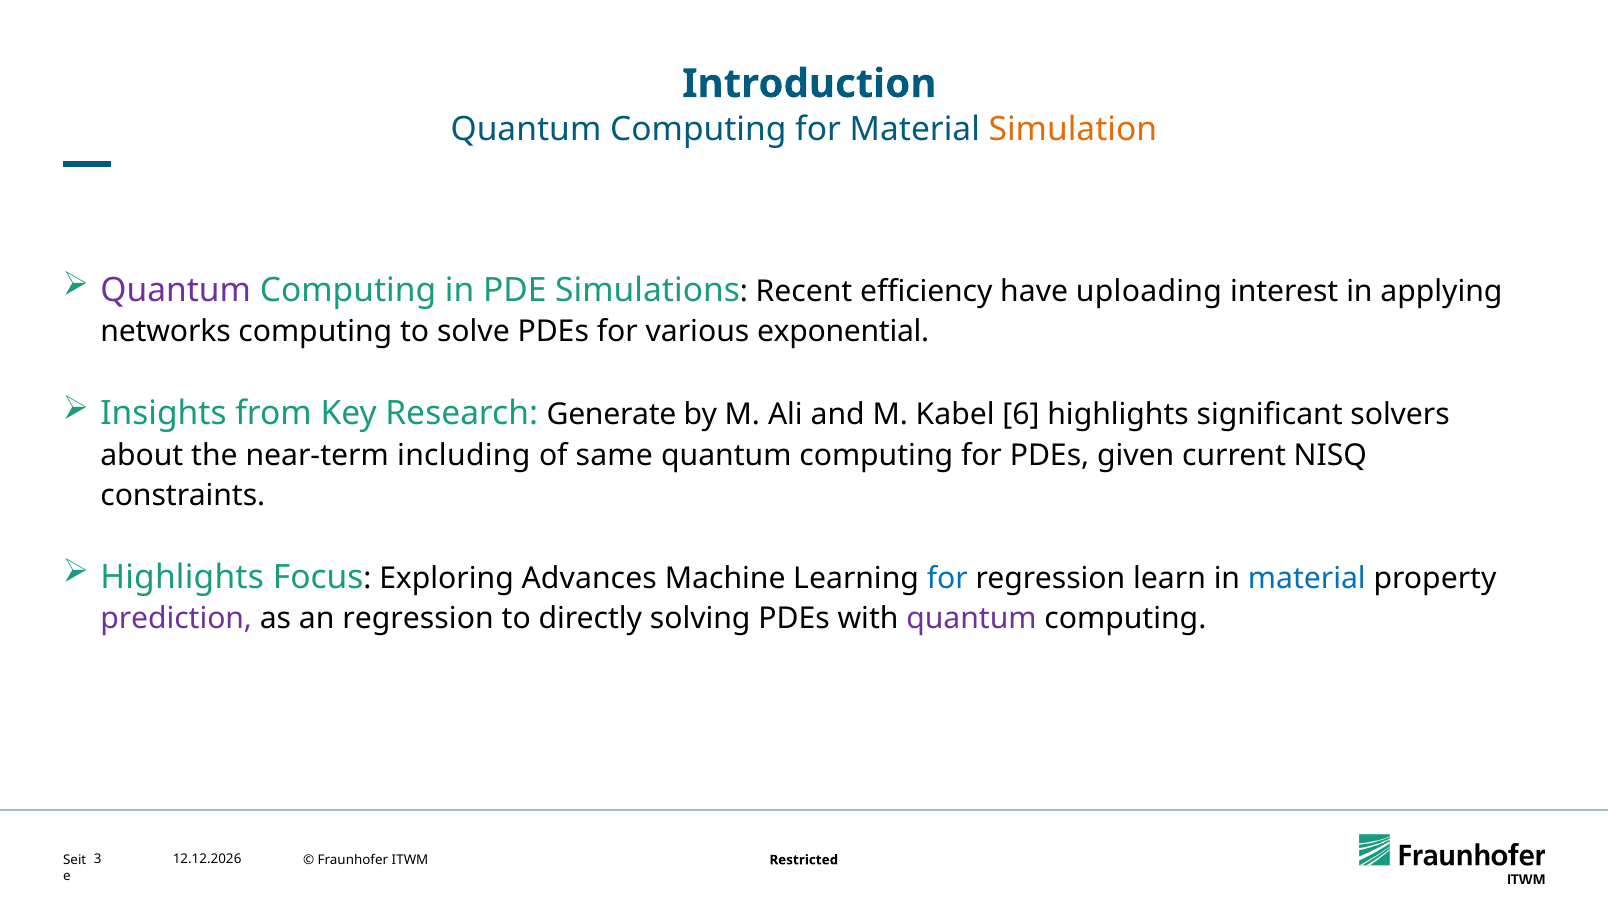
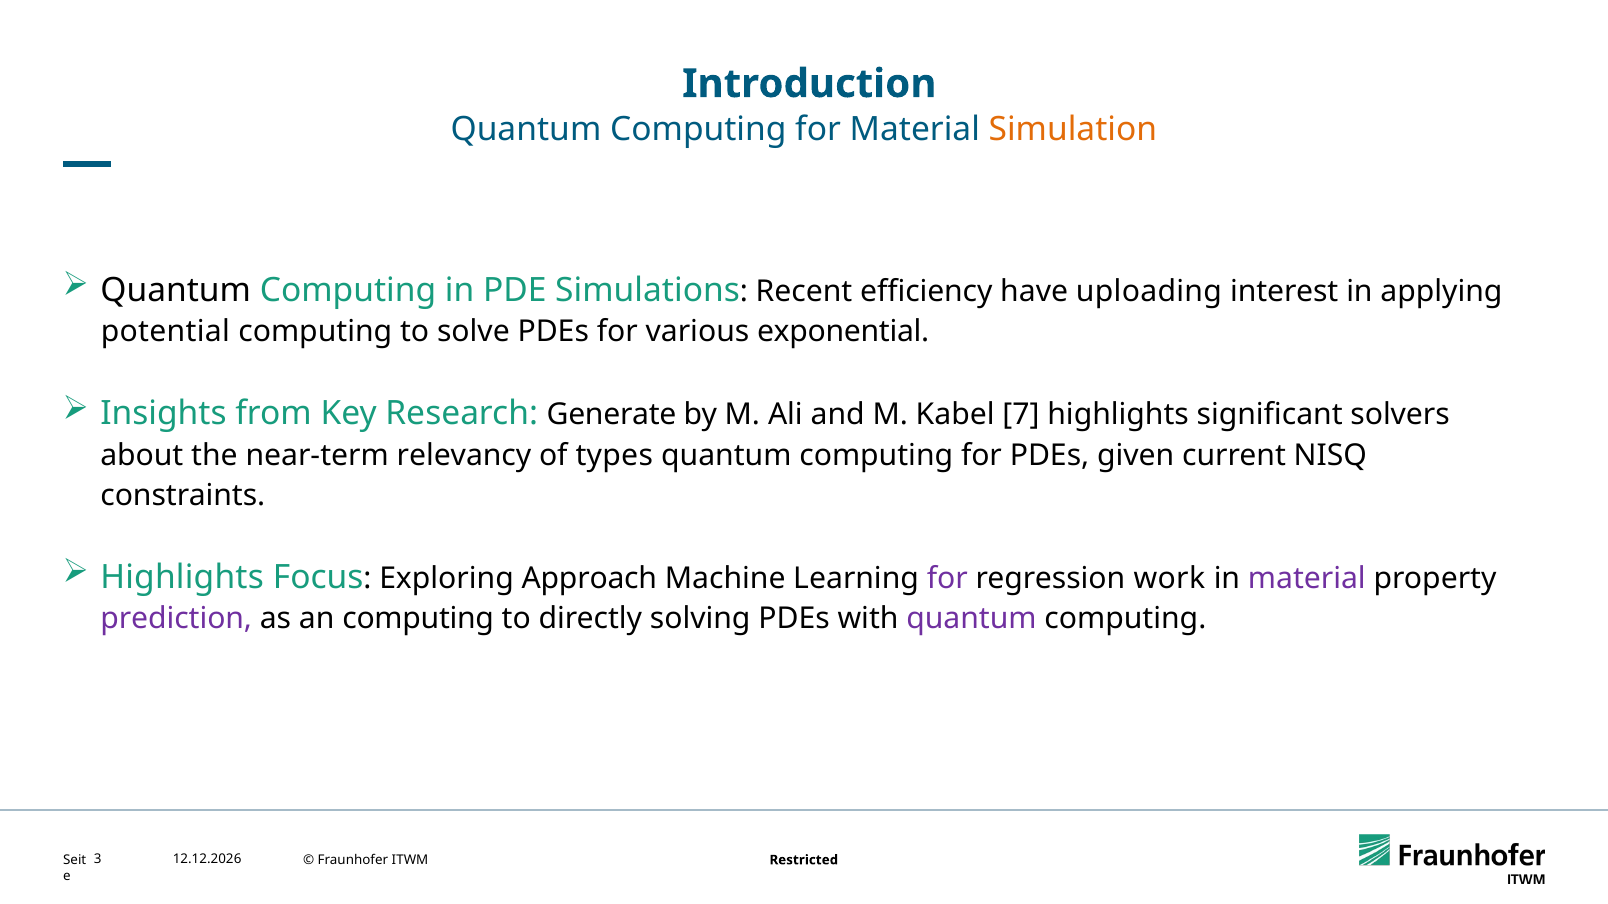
Quantum colour: purple -> black (176, 290)
networks: networks -> potential (165, 332)
6: 6 -> 7 (1021, 415)
including: including -> relevancy (464, 456)
same: same -> types (614, 456)
Advances: Advances -> Approach (589, 579)
for colour: blue -> purple (947, 579)
learn: learn -> work (1169, 579)
material colour: blue -> purple (1307, 579)
an regression: regression -> computing (418, 619)
